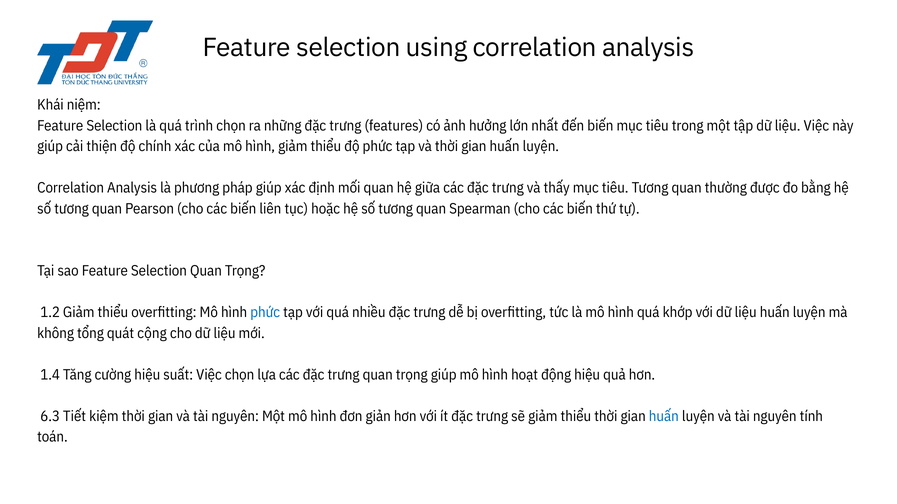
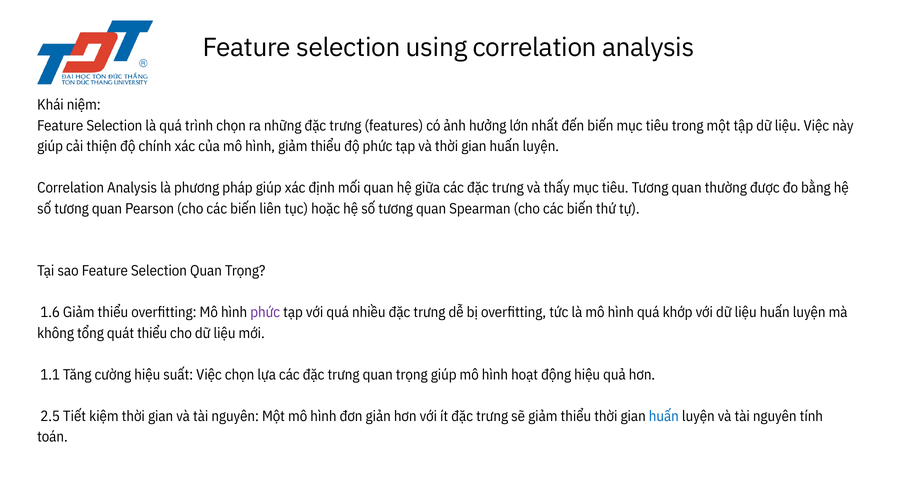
1.2: 1.2 -> 1.6 (50, 313)
phức colour: blue -> purple (265, 313)
quát cộng: cộng -> thiểu (152, 334)
1.4: 1.4 -> 1.1 (50, 375)
6.3: 6.3 -> 2.5 (50, 417)
